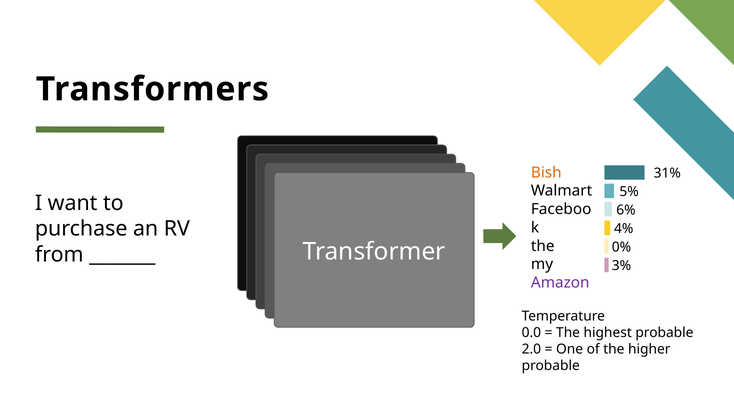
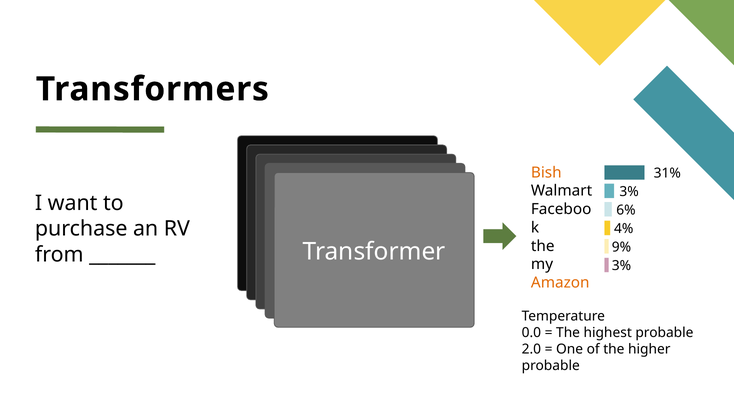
5%: 5% -> 3% (629, 192)
0%: 0% -> 9% (622, 247)
Amazon colour: purple -> orange (560, 283)
